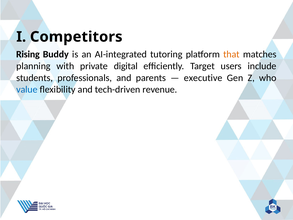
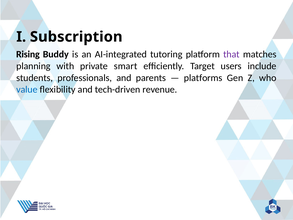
Competitors: Competitors -> Subscription (76, 37)
that colour: orange -> purple (231, 54)
digital: digital -> smart (126, 66)
executive: executive -> platforms (203, 78)
